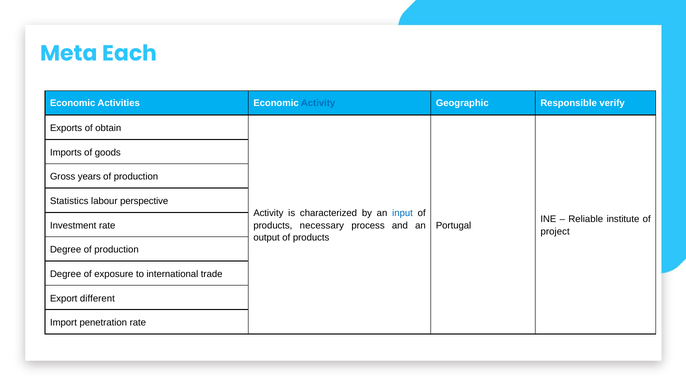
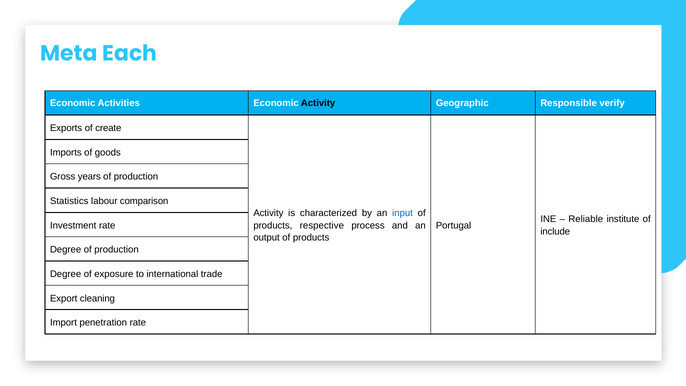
Activity colour: blue -> black (318, 103)
obtain: obtain -> create (108, 128)
perspective: perspective -> comparison (144, 201)
necessary: necessary -> respective (322, 225)
project: project -> include (555, 231)
different: different -> cleaning (97, 298)
